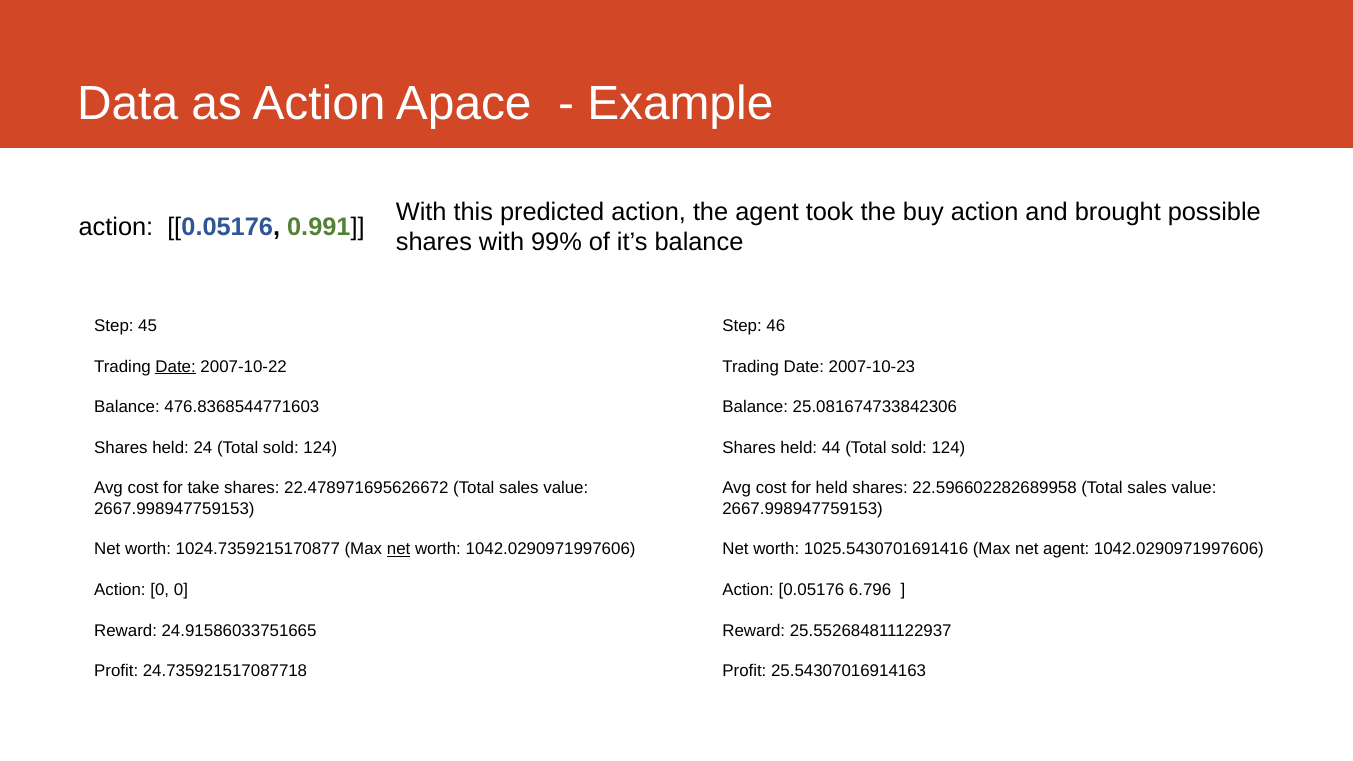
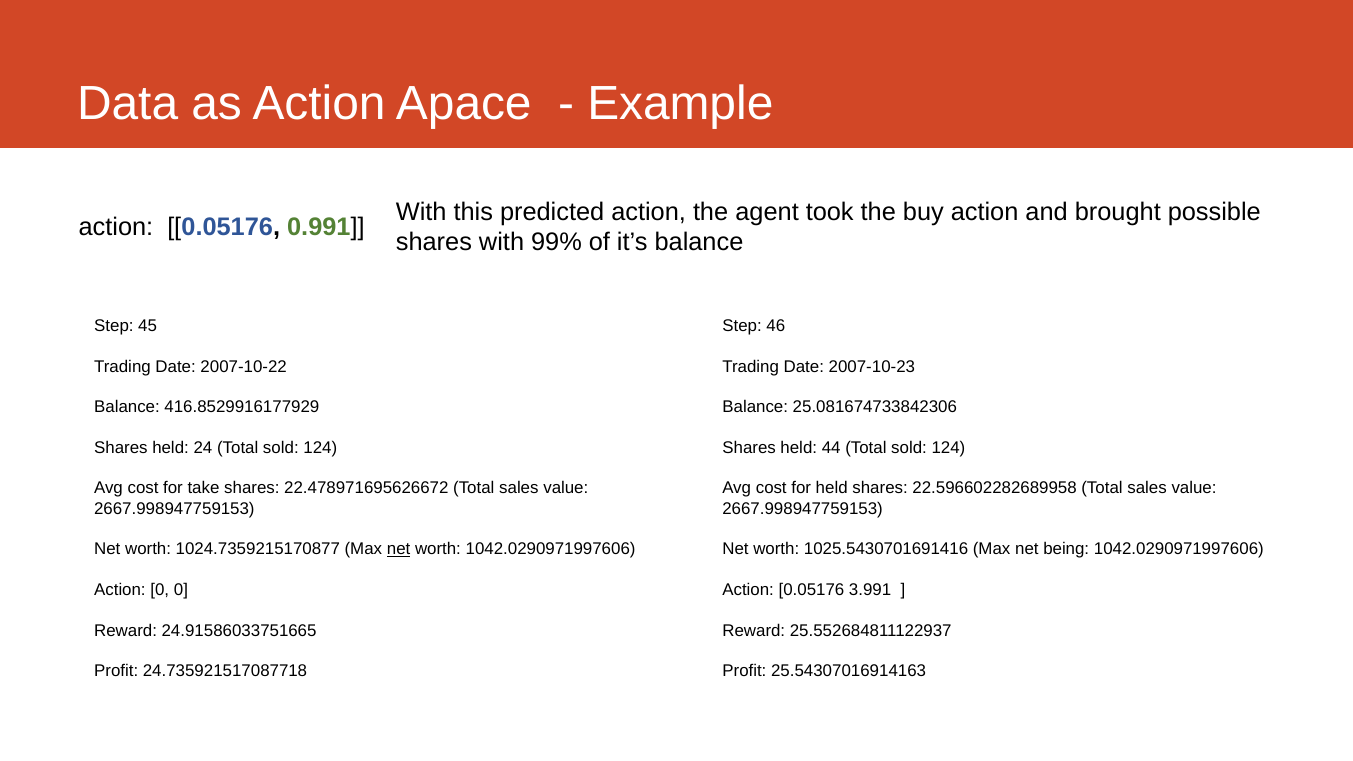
Date underline: present -> none (176, 367)
476.8368544771603: 476.8368544771603 -> 416.8529916177929 (242, 407)
net agent: agent -> being (1066, 549)
6.796: 6.796 -> 3.991 (870, 590)
